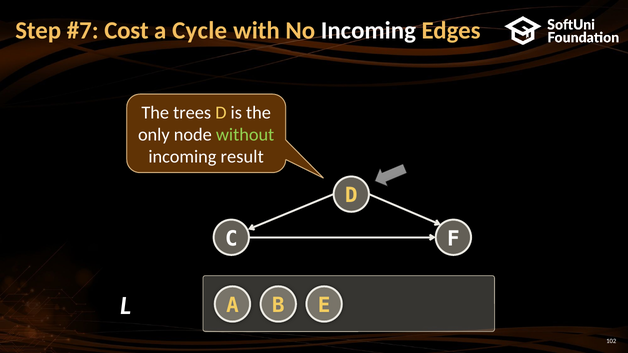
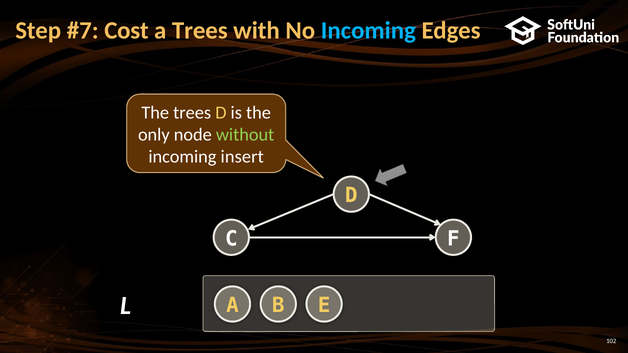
a Cycle: Cycle -> Trees (200, 31)
Incoming colour: white -> light blue (368, 31)
result: result -> insert (242, 157)
